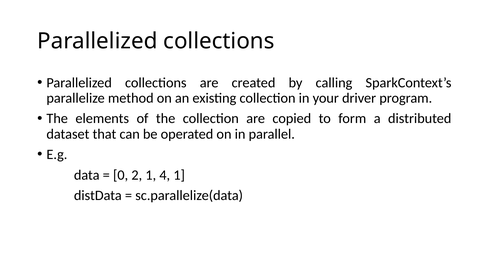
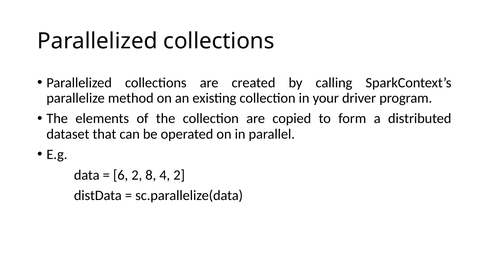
0: 0 -> 6 (121, 175)
2 1: 1 -> 8 (151, 175)
4 1: 1 -> 2 (179, 175)
